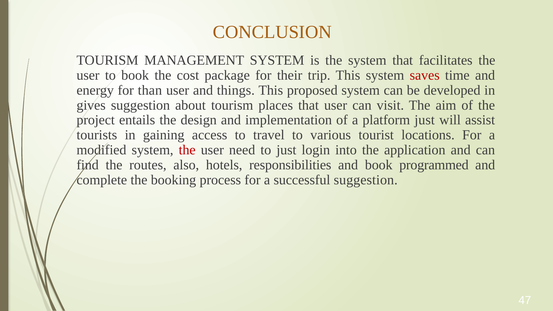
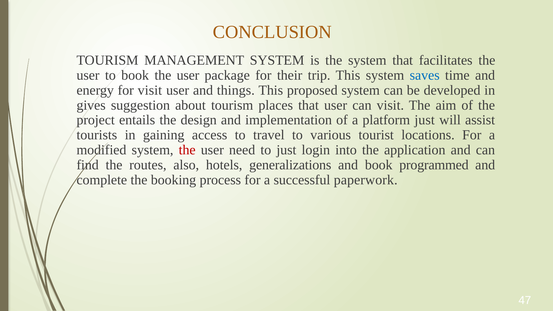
book the cost: cost -> user (188, 75)
saves colour: red -> blue (425, 75)
for than: than -> visit (150, 90)
responsibilities: responsibilities -> generalizations (290, 165)
successful suggestion: suggestion -> paperwork (366, 180)
